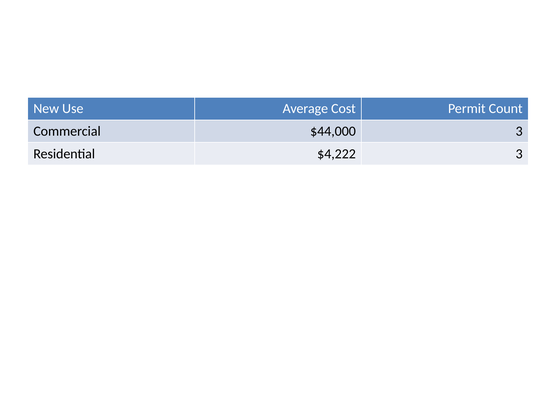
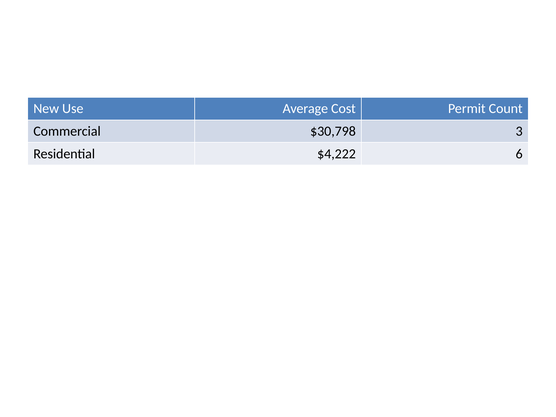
$44,000: $44,000 -> $30,798 (333, 131)
$4,222 3: 3 -> 6 (519, 154)
